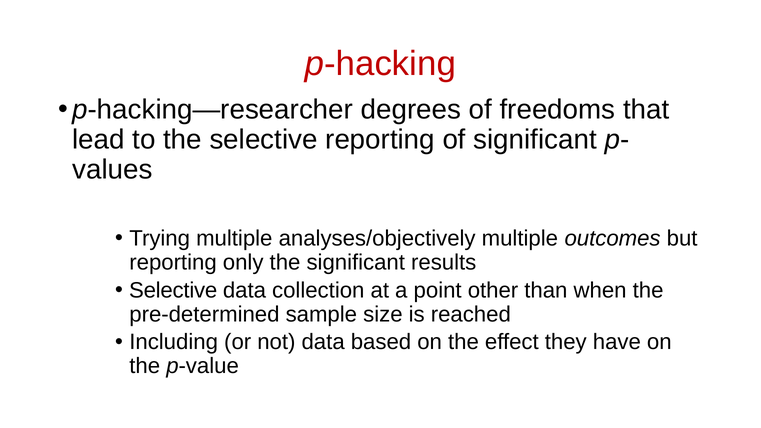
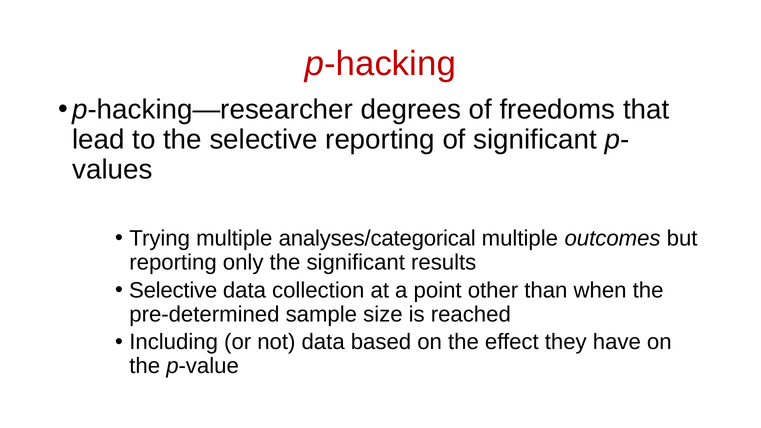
analyses/objectively: analyses/objectively -> analyses/categorical (377, 239)
